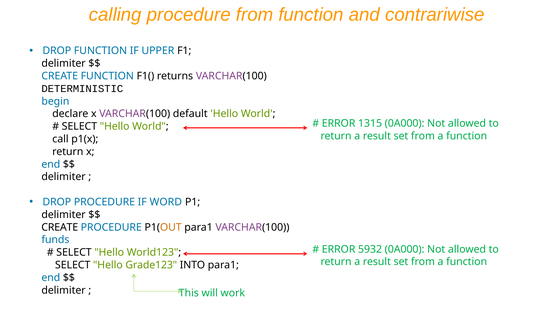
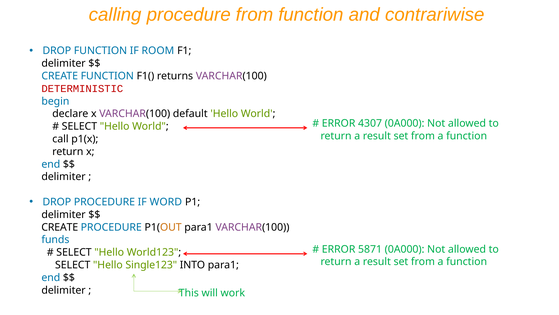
UPPER: UPPER -> ROOM (158, 51)
DETERMINISTIC colour: black -> red (82, 88)
1315: 1315 -> 4307 (370, 123)
5932: 5932 -> 5871 (370, 249)
Grade123: Grade123 -> Single123 (151, 265)
